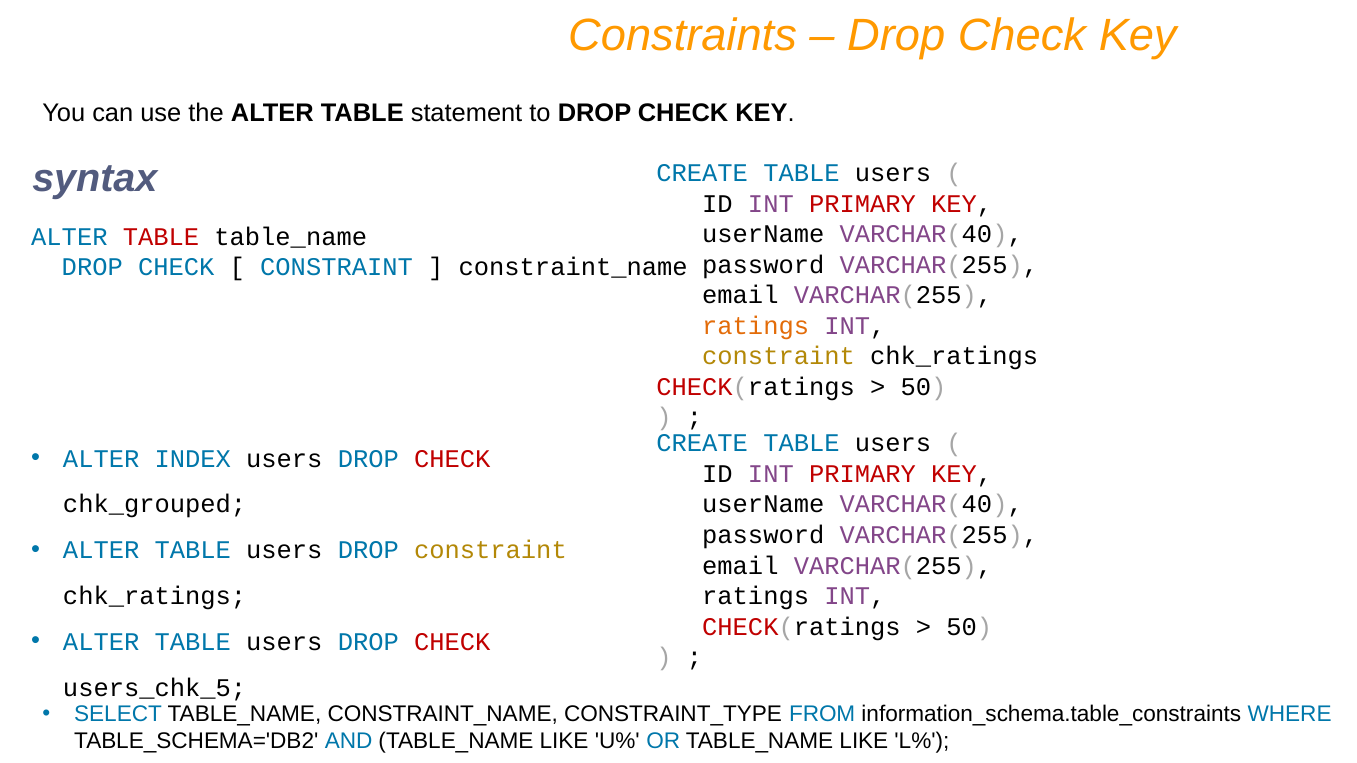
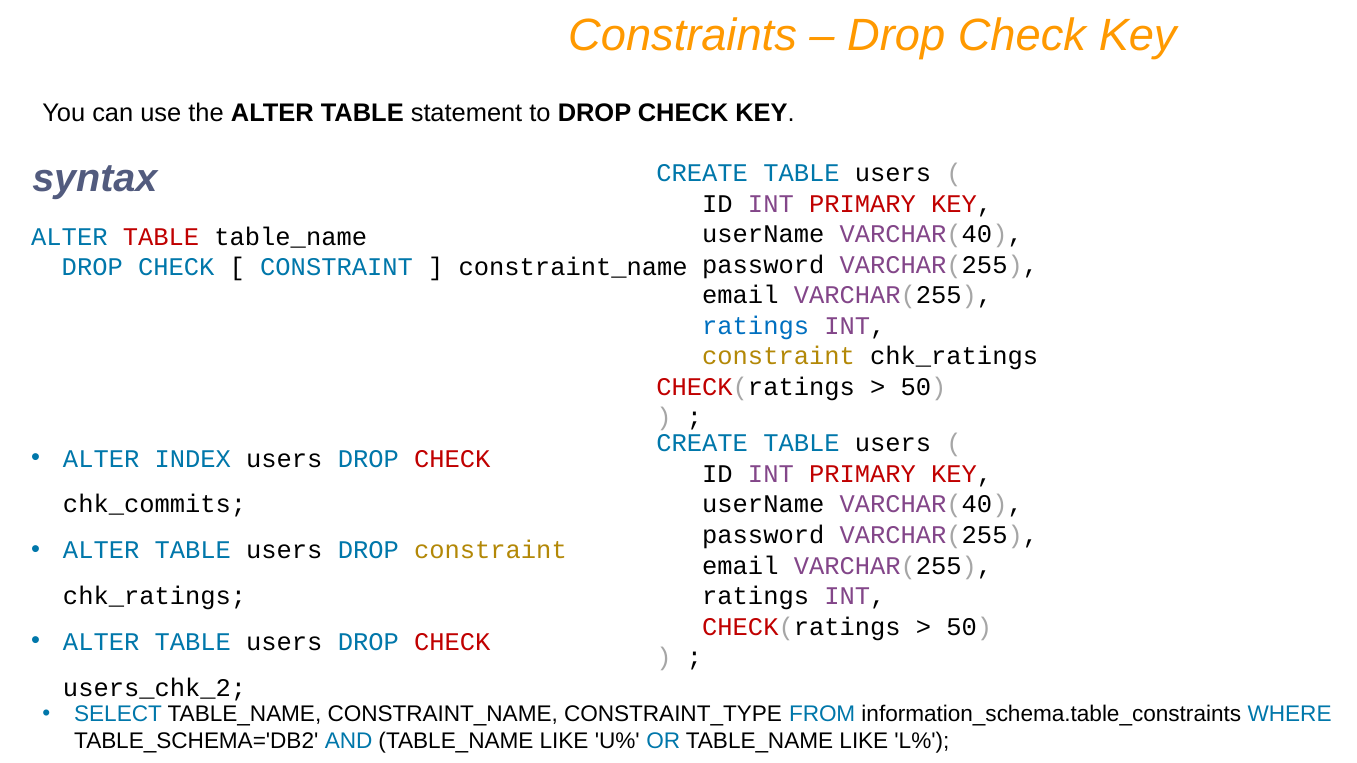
ratings colour: orange -> blue (756, 326)
chk_grouped: chk_grouped -> chk_commits (155, 505)
users_chk_5: users_chk_5 -> users_chk_2 (155, 688)
